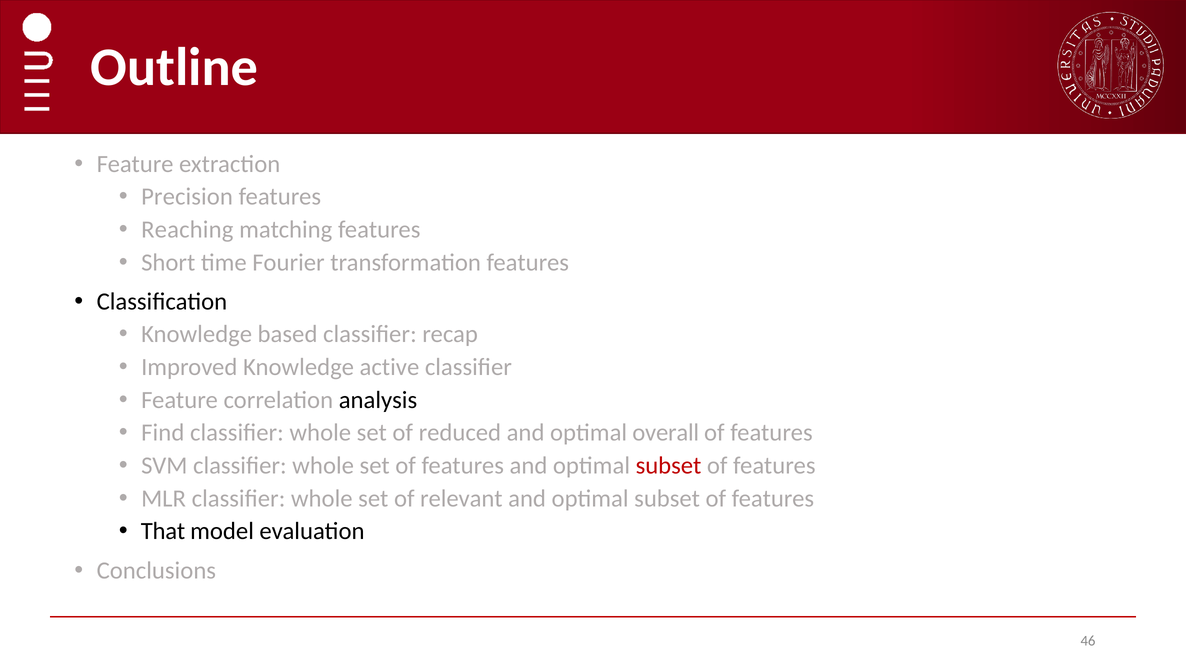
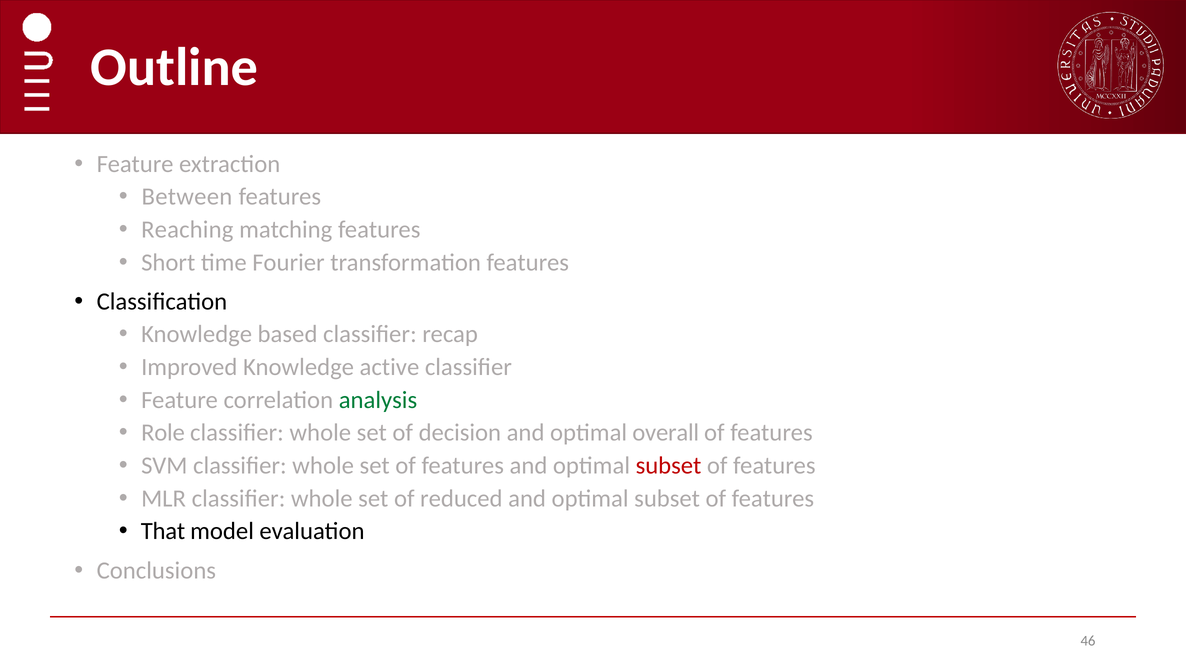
Precision: Precision -> Between (187, 197)
analysis colour: black -> green (378, 400)
Find: Find -> Role (163, 433)
reduced: reduced -> decision (460, 433)
relevant: relevant -> reduced (461, 499)
